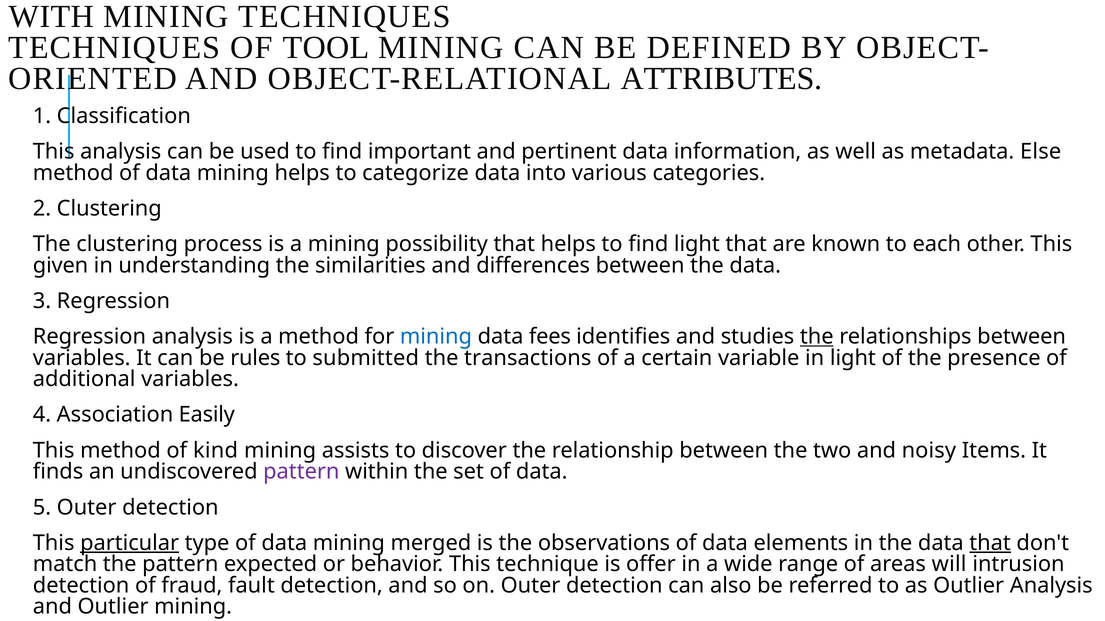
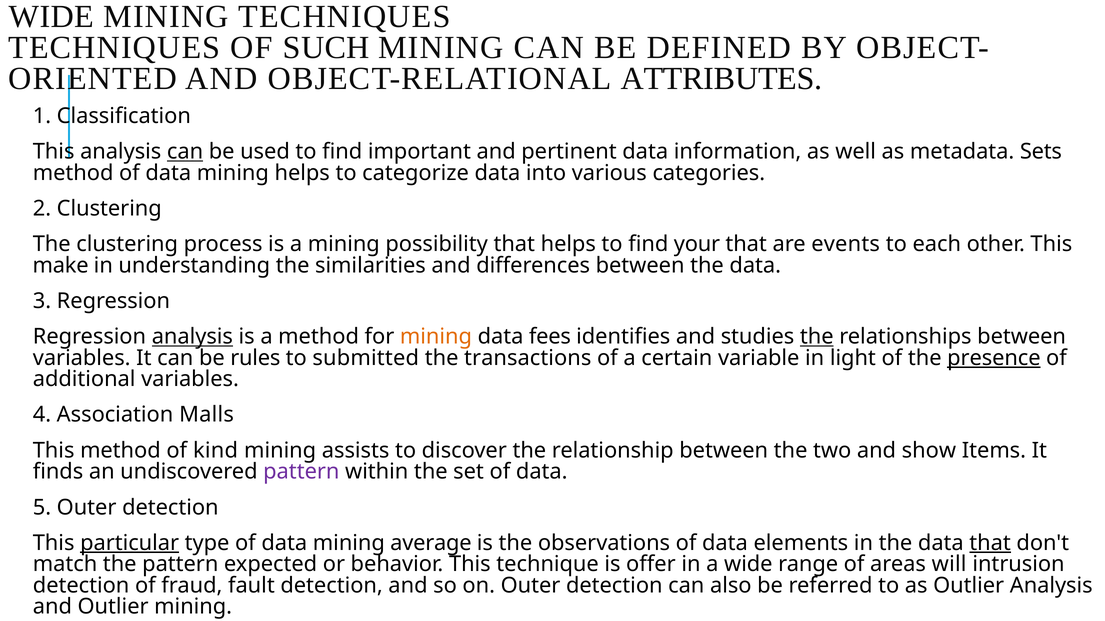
WITH: WITH -> WIDE (51, 17)
TOOL: TOOL -> SUCH (326, 48)
can underline: none -> present (185, 152)
Else: Else -> Sets (1041, 152)
find light: light -> your (697, 244)
known: known -> events (846, 244)
given: given -> make (61, 266)
analysis underline: none -> present (192, 337)
mining colour: blue -> orange (436, 337)
presence underline: none -> present (994, 358)
Easily: Easily -> Malls (207, 415)
noisy: noisy -> show (929, 451)
merged: merged -> average (431, 543)
